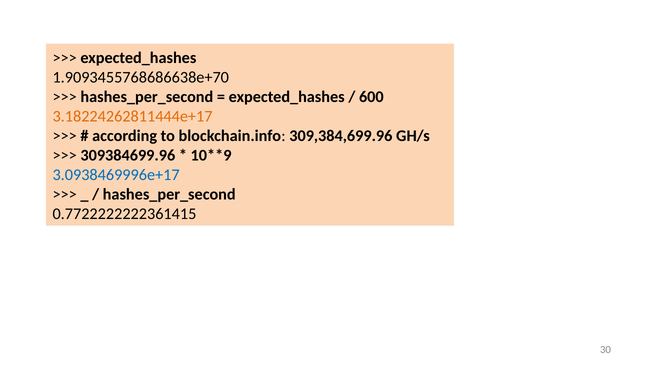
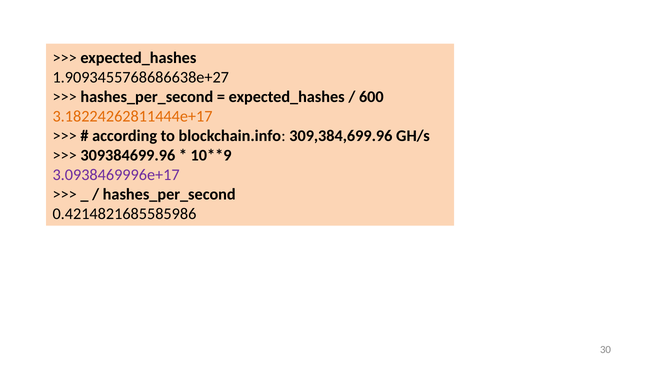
1.9093455768686638e+70: 1.9093455768686638e+70 -> 1.9093455768686638e+27 (141, 77)
3.0938469996e+17 colour: blue -> purple (116, 175)
0.7722222222361415: 0.7722222222361415 -> 0.4214821685585986 (124, 214)
